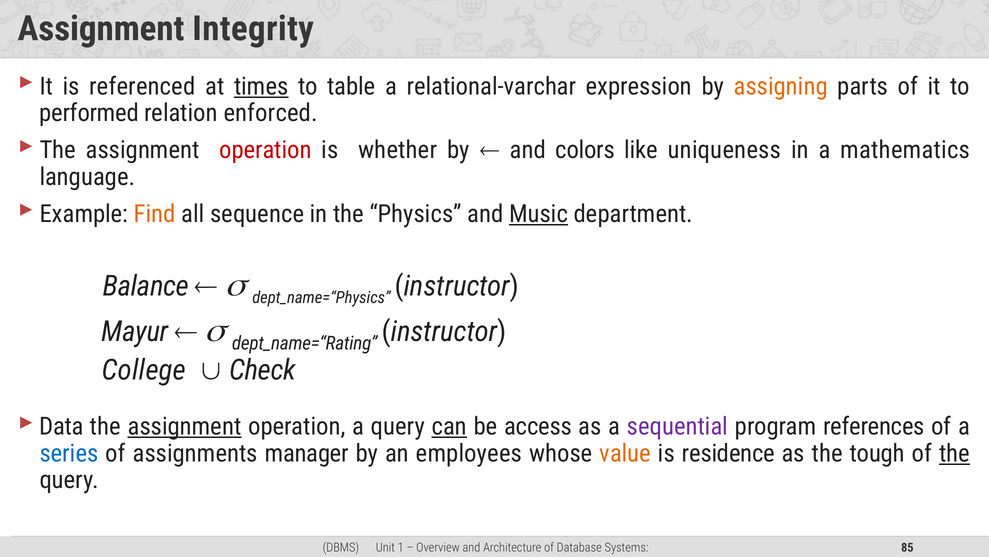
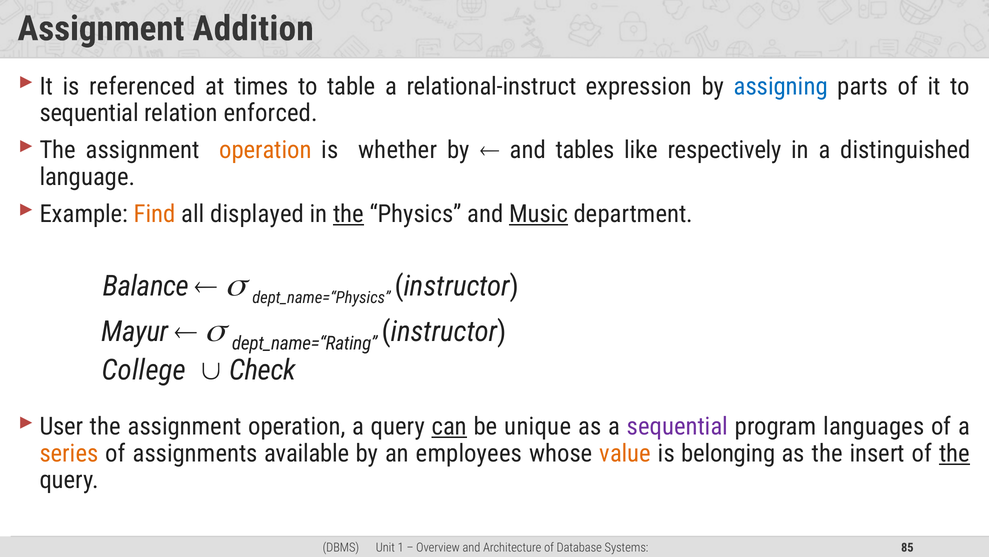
Integrity: Integrity -> Addition (253, 29)
times underline: present -> none (261, 86)
relational-varchar: relational-varchar -> relational-instruct (491, 86)
assigning colour: orange -> blue (781, 86)
performed: performed -> sequential (89, 113)
operation colour: red -> orange (265, 150)
colors: colors -> tables (585, 150)
uniqueness: uniqueness -> respectively (725, 150)
mathematics: mathematics -> distinguished (905, 150)
sequence: sequence -> displayed (257, 214)
the underline: none -> present (349, 214)
Data: Data -> User (61, 426)
assignment underline: present -> none (184, 426)
access: access -> unique (538, 426)
references: references -> languages (874, 426)
series colour: blue -> orange (69, 453)
manager: manager -> available (307, 453)
residence: residence -> belonging (728, 453)
tough: tough -> insert (877, 453)
